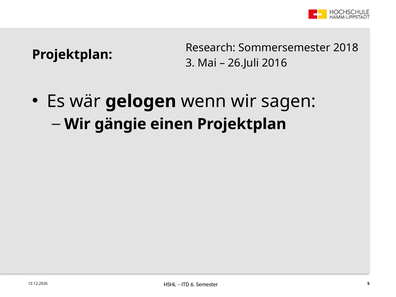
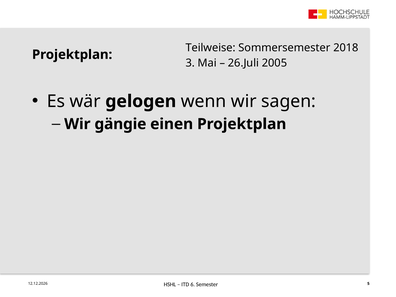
Research: Research -> Teilweise (211, 48)
2016: 2016 -> 2005 (274, 63)
